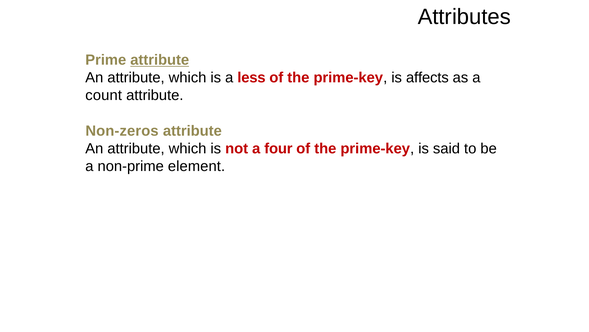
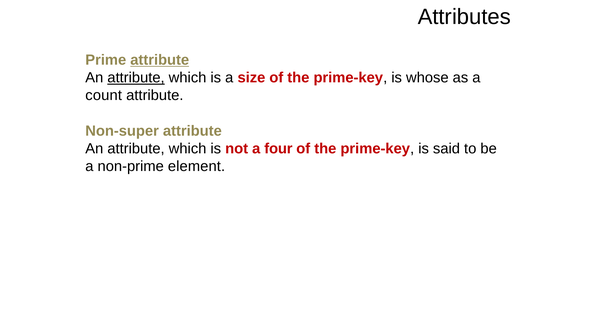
attribute underline: none -> present (136, 78)
less: less -> size (251, 78)
affects: affects -> whose (427, 78)
Non-zeros: Non-zeros -> Non-super (122, 131)
